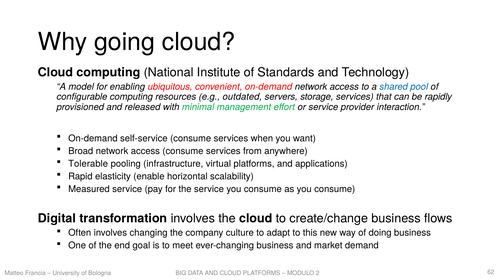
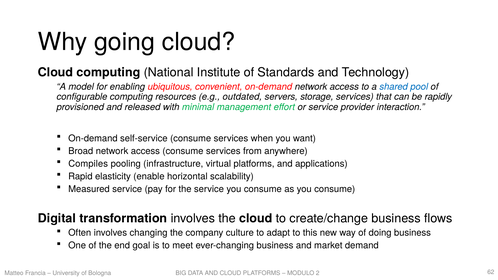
Tolerable: Tolerable -> Compiles (88, 164)
